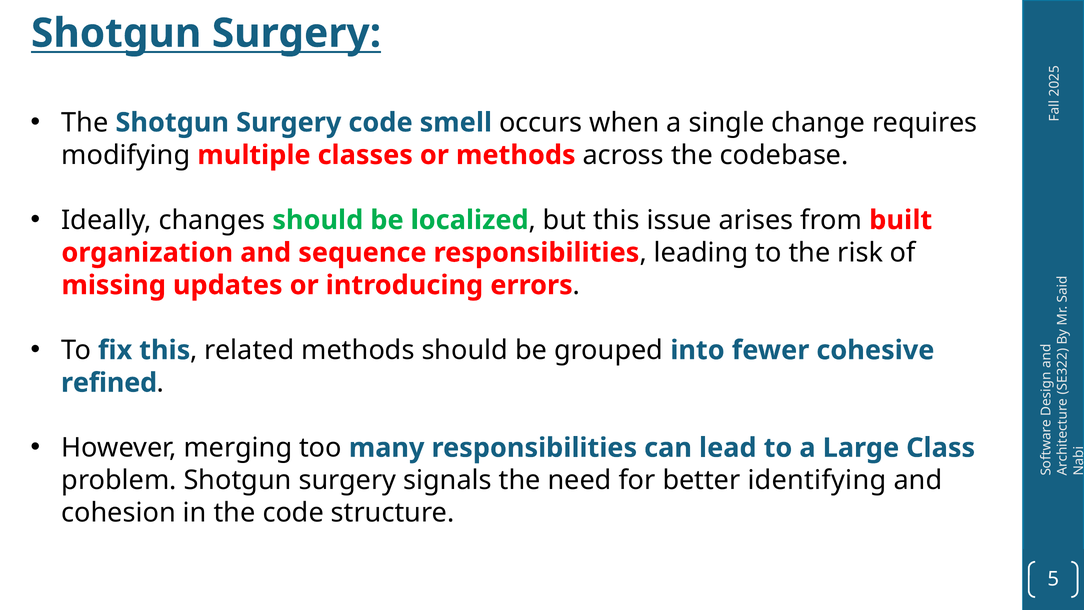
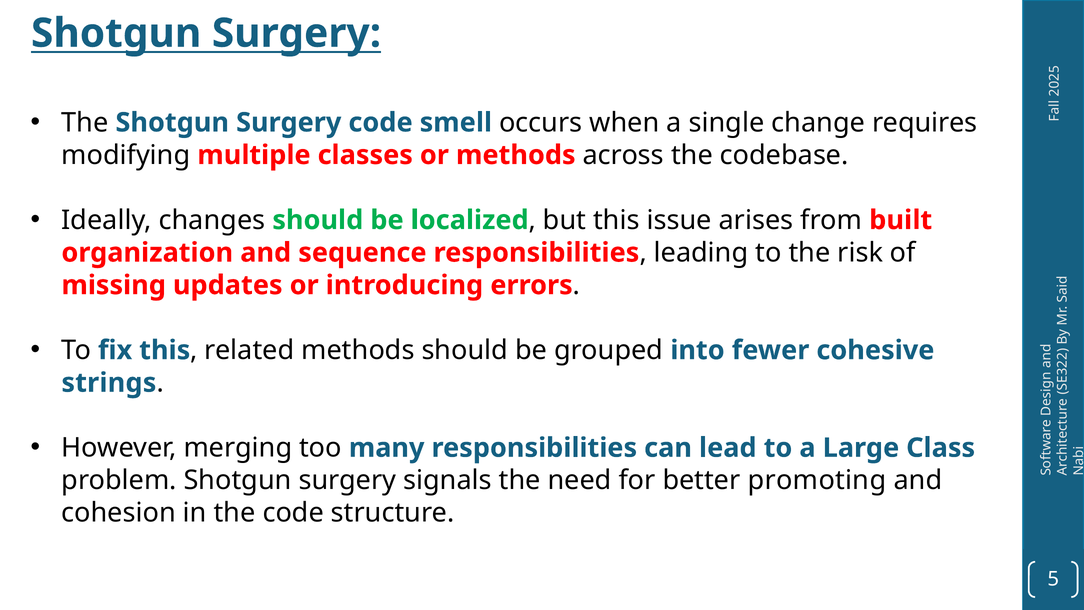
refined: refined -> strings (109, 383)
identifying: identifying -> promoting (817, 480)
